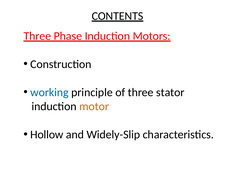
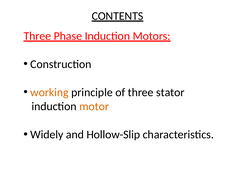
working colour: blue -> orange (49, 92)
Hollow: Hollow -> Widely (47, 135)
Widely-Slip: Widely-Slip -> Hollow-Slip (113, 135)
